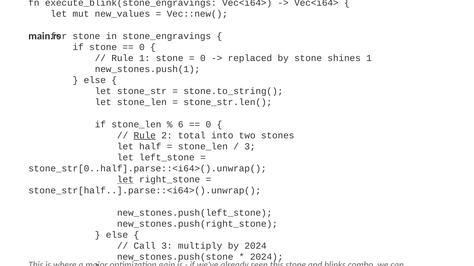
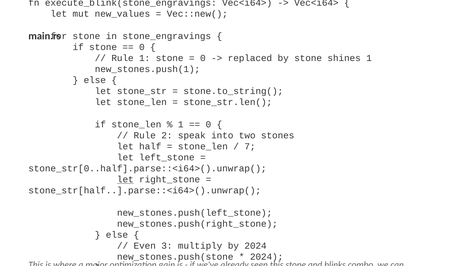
6: 6 -> 1 (181, 125)
Rule underline: present -> none (145, 136)
total: total -> speak (192, 136)
3: 3 -> 7 (250, 147)
Call: Call -> Even (145, 246)
